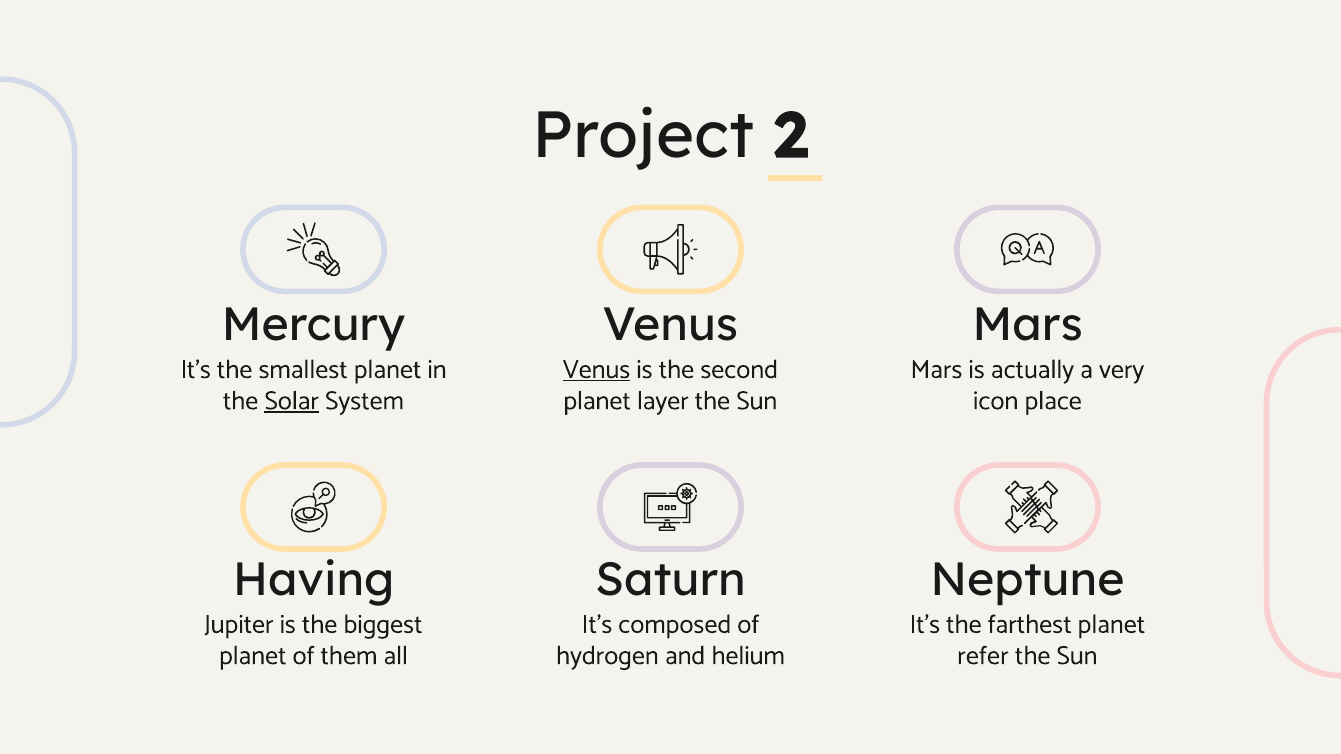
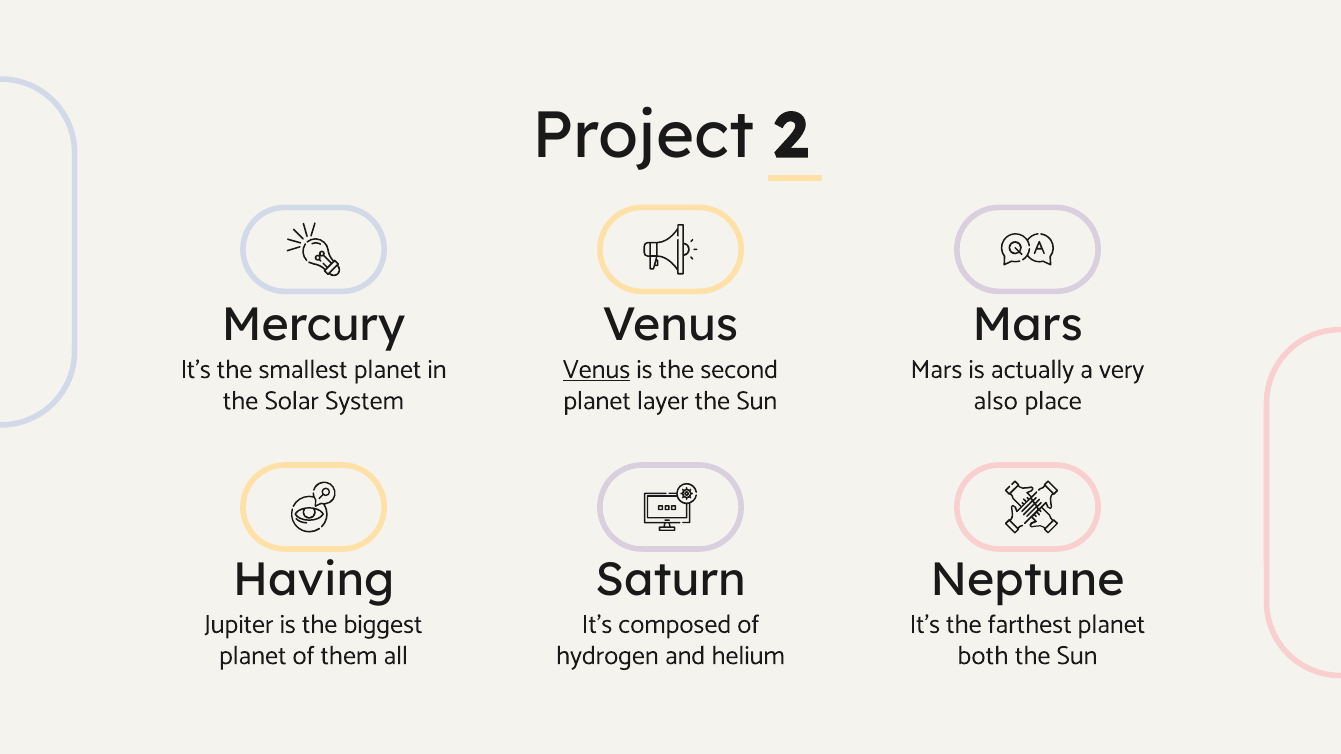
Solar underline: present -> none (292, 401)
icon: icon -> also (996, 401)
refer: refer -> both (983, 656)
